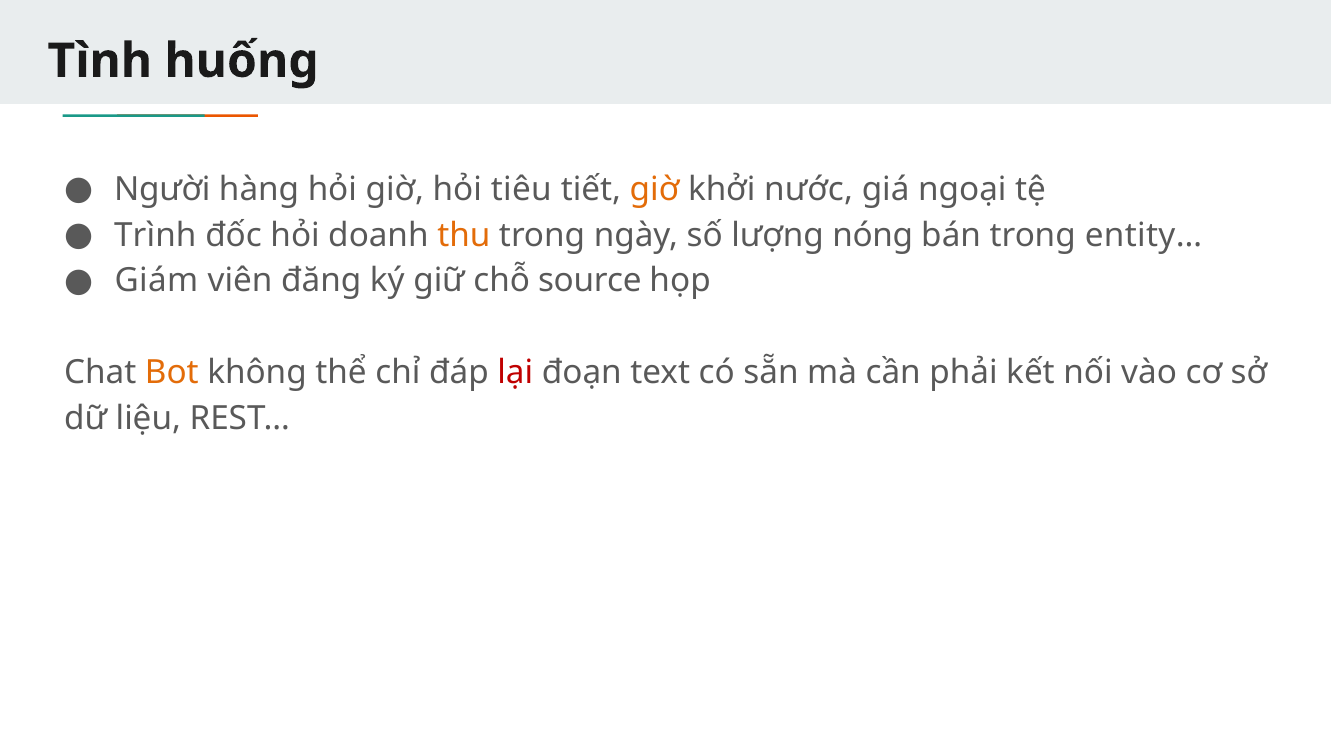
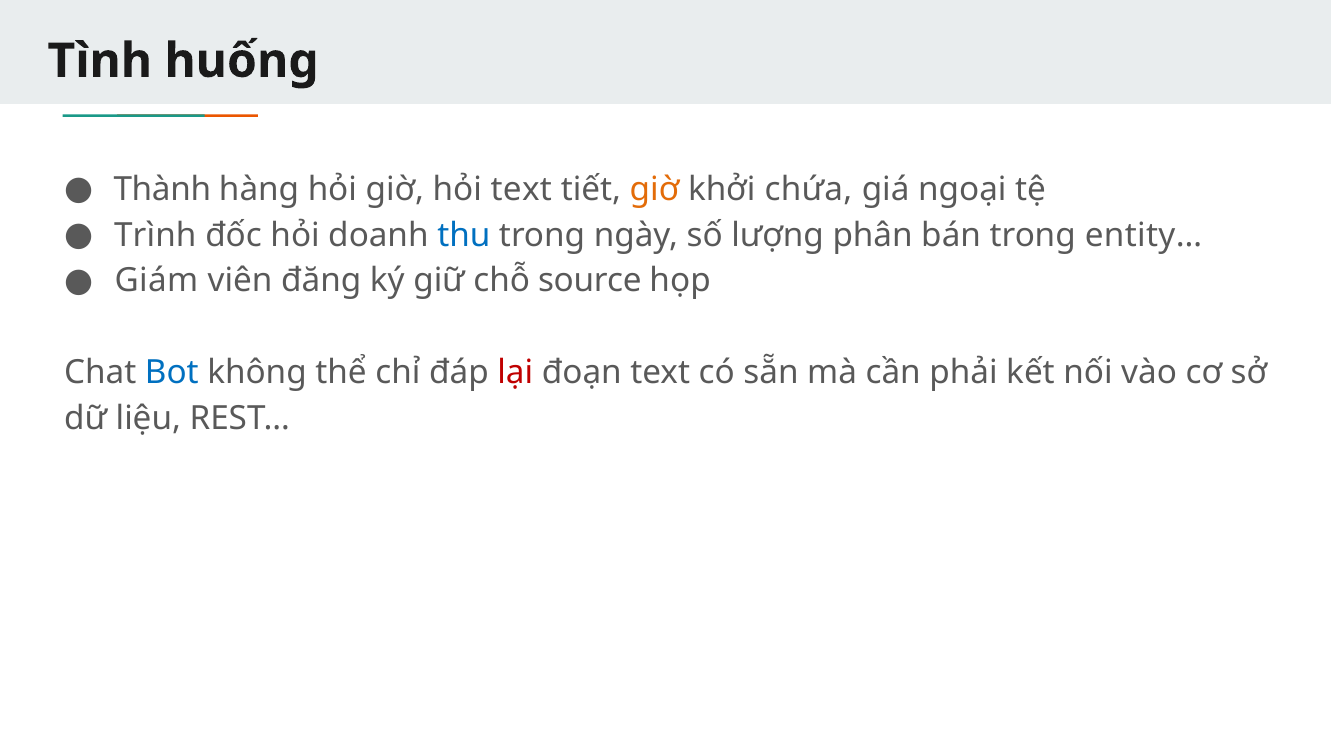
Người: Người -> Thành (162, 189)
hỏi tiêu: tiêu -> text (521, 189)
nước: nước -> chứa (808, 189)
thu colour: orange -> blue (464, 235)
nóng: nóng -> phân (873, 235)
Bot colour: orange -> blue (172, 373)
